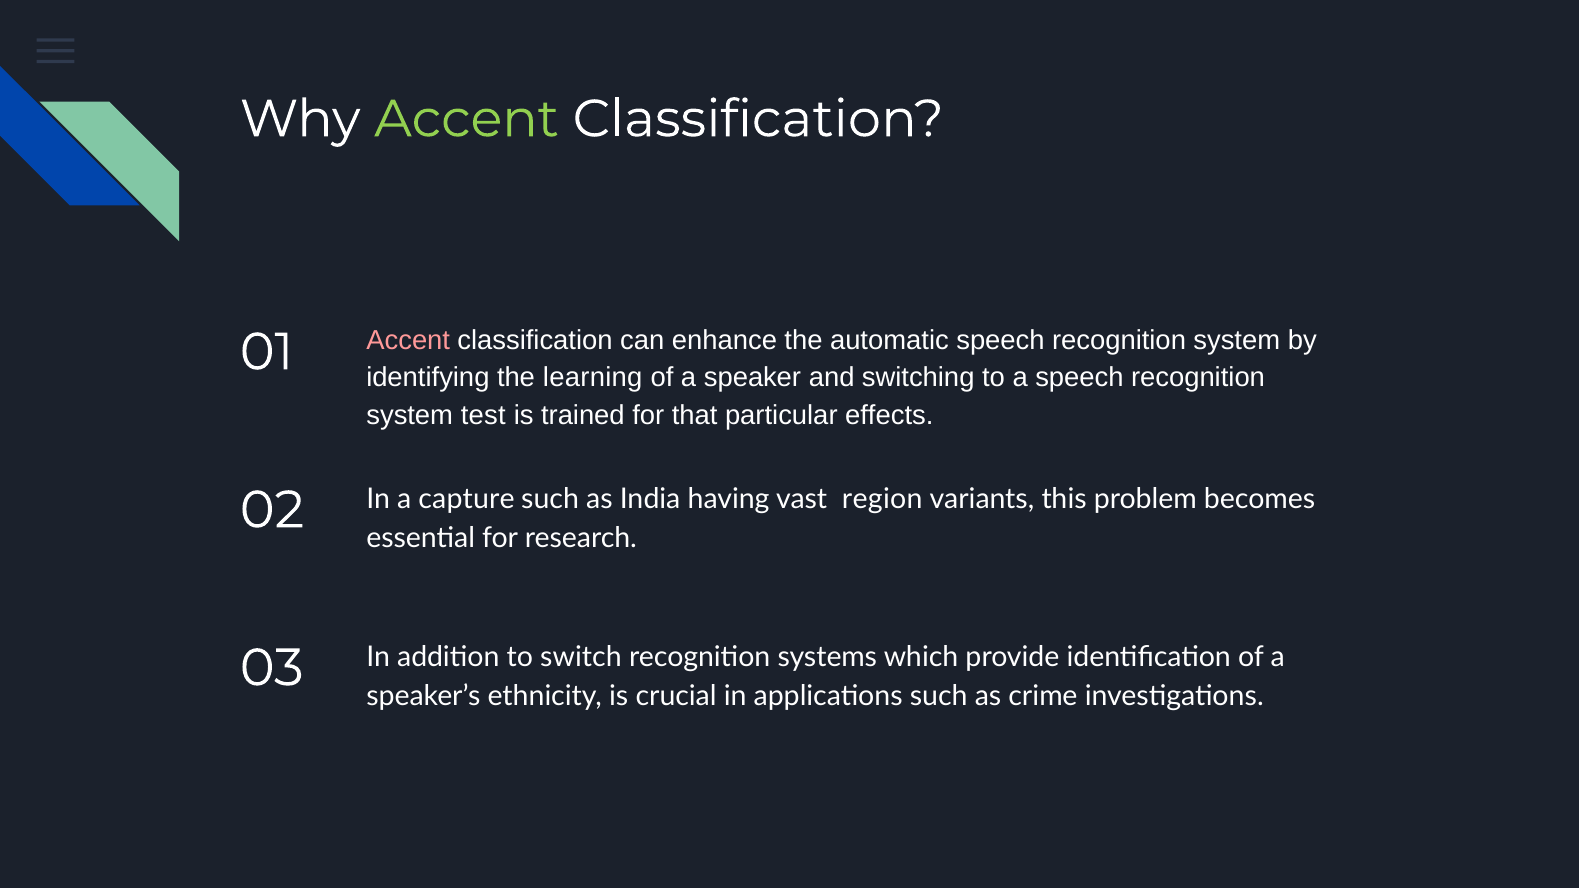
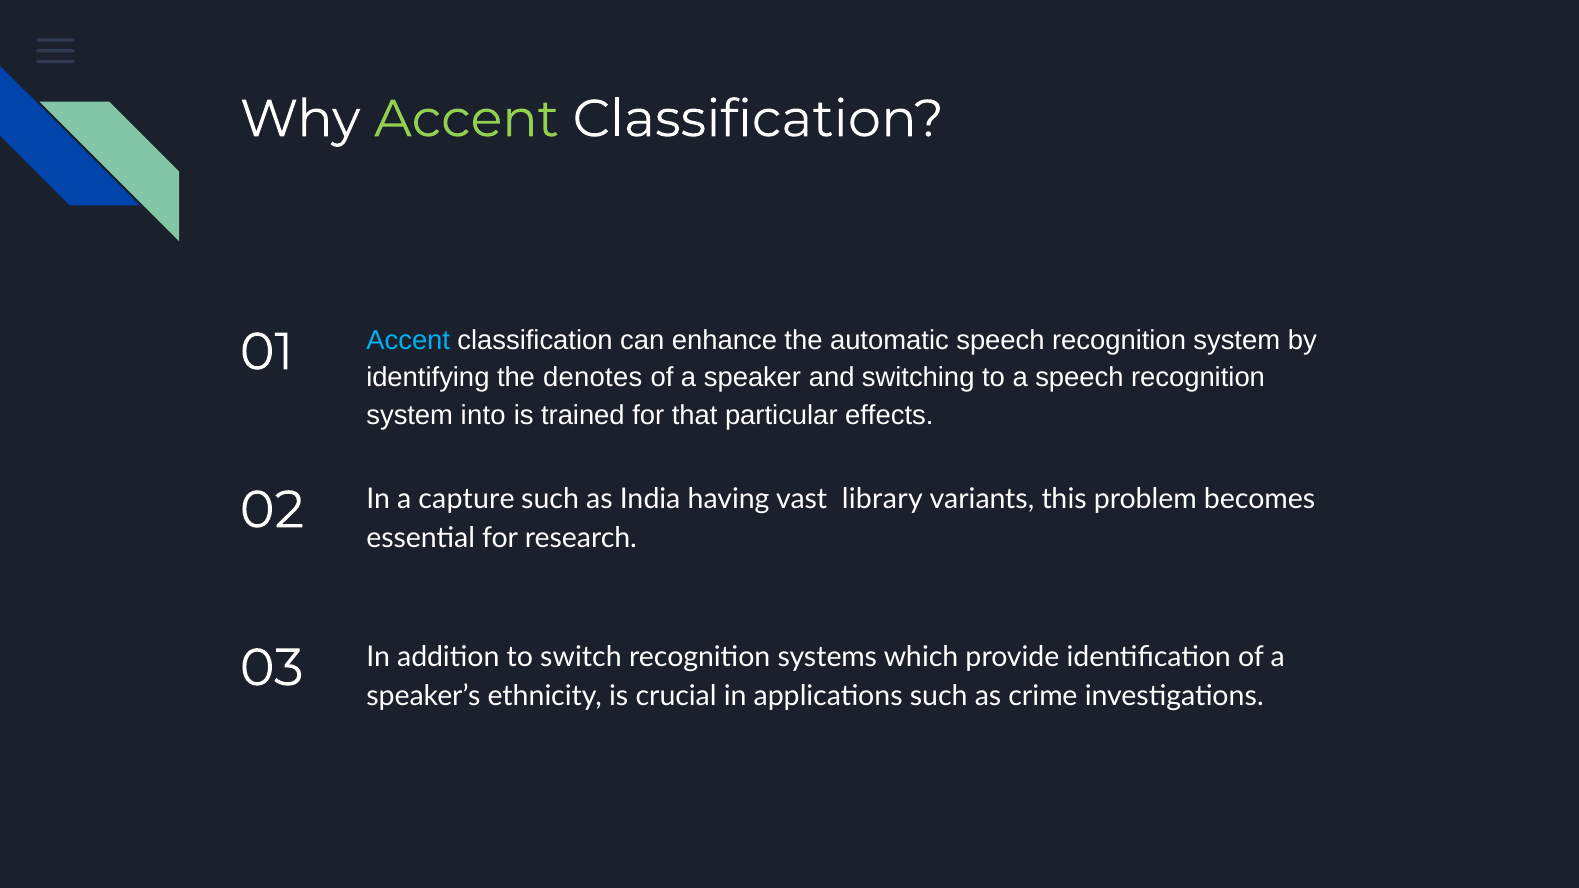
Accent colour: pink -> light blue (408, 340)
learning: learning -> denotes (593, 378)
test: test -> into (483, 416)
region: region -> library (882, 499)
